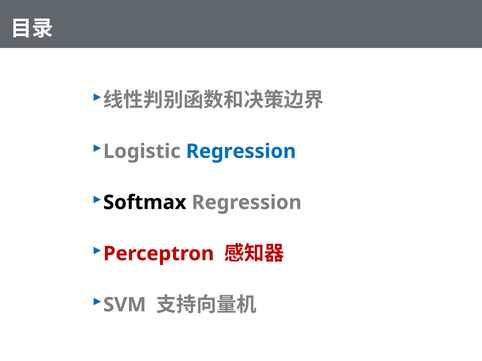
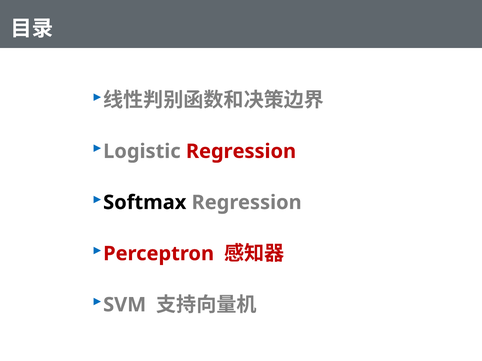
Regression colour: blue -> red (241, 152)
